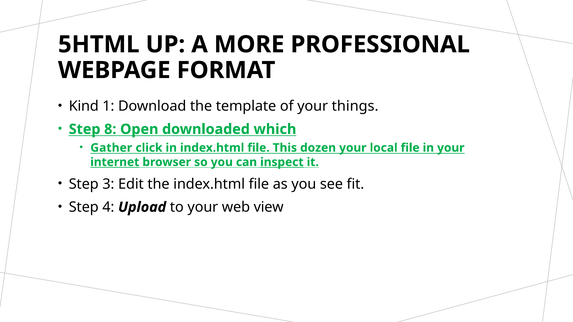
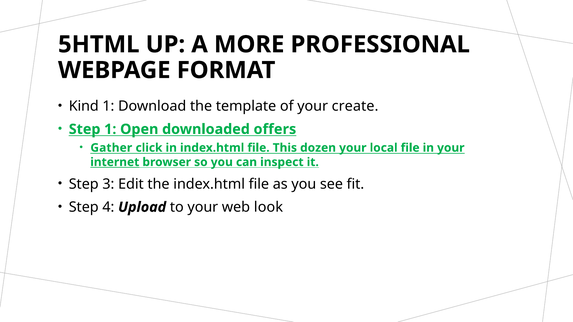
things: things -> create (355, 106)
Step 8: 8 -> 1 (110, 129)
which: which -> offers (275, 129)
inspect underline: present -> none (282, 162)
view: view -> look (268, 207)
